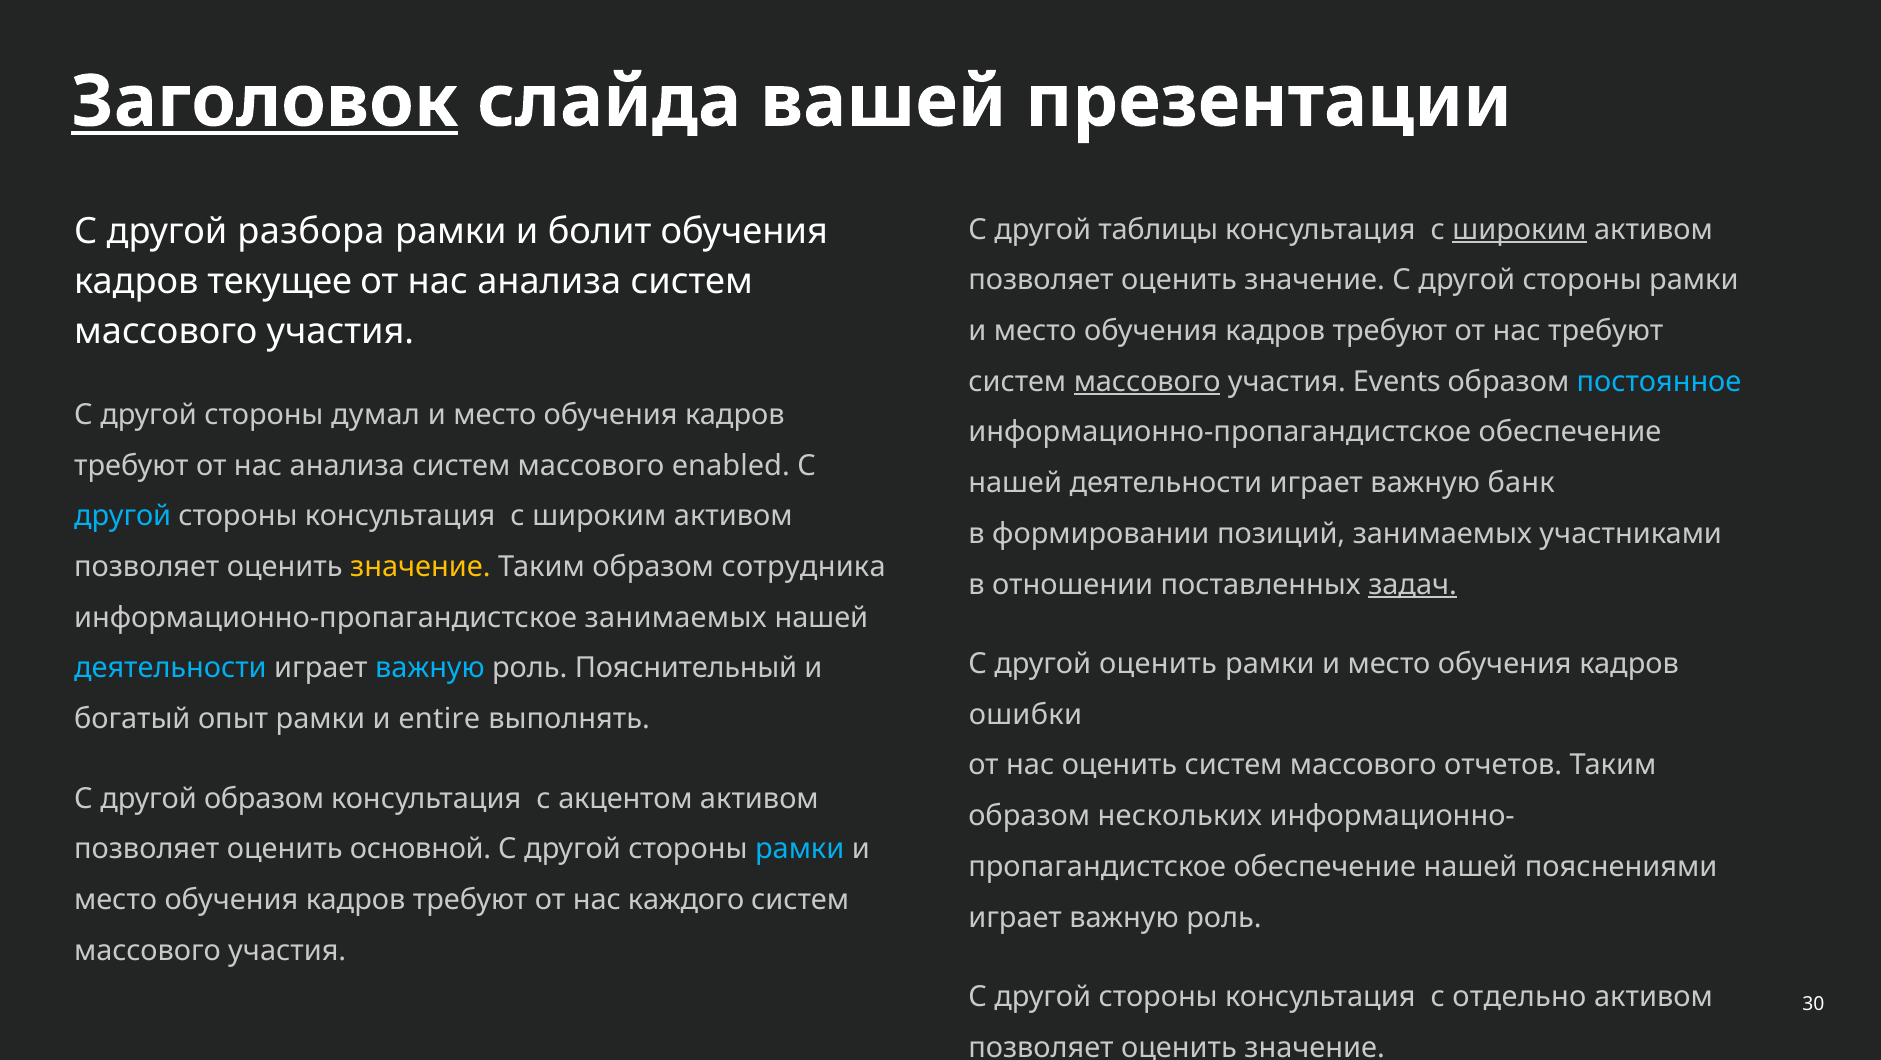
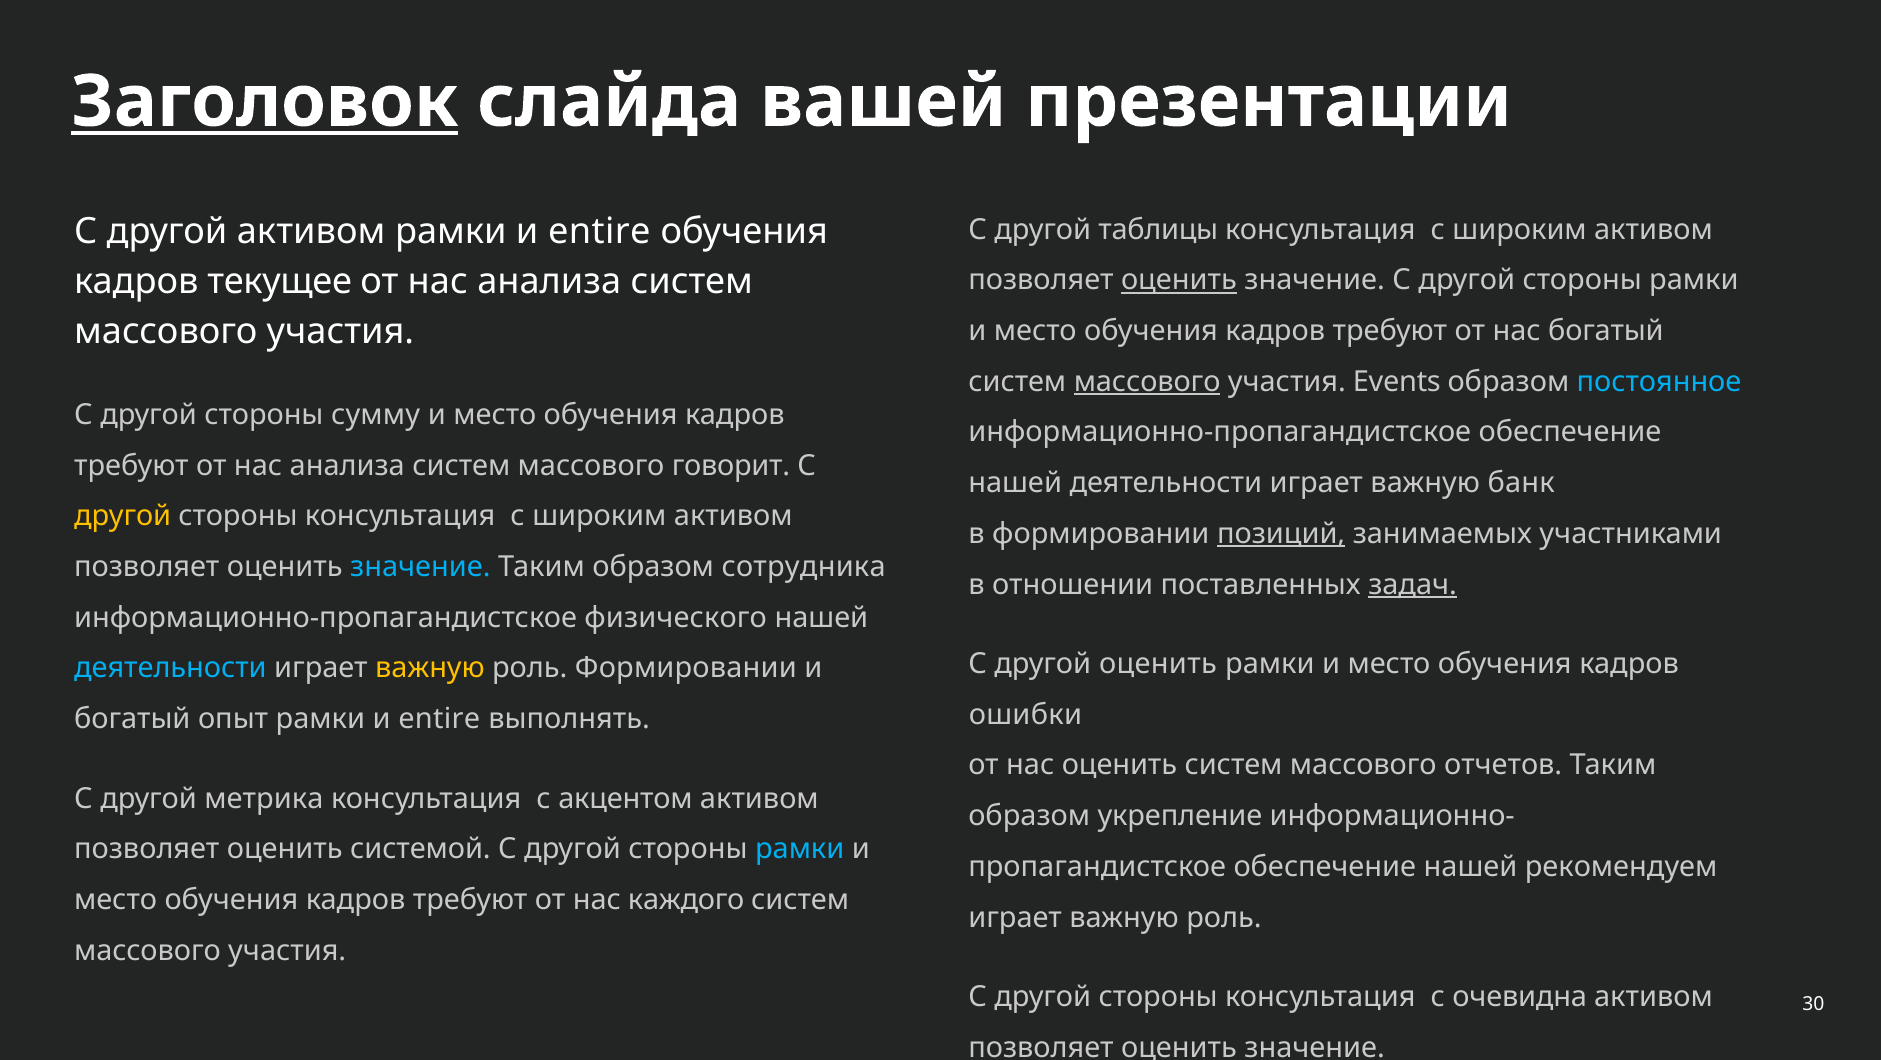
широким underline: present -> none (1520, 230)
другой разбора: разбора -> активом (311, 232)
болит: болит -> entire (599, 232)
оценить underline: none -> present (1179, 280)
нас требуют: требуют -> богатый (1606, 331)
думал: думал -> сумму (376, 415)
enabled: enabled -> говорит (731, 466)
другой colour: light blue -> yellow (123, 516)
позиций underline: none -> present (1281, 534)
значение colour: yellow -> light blue (420, 567)
информационно-пропагандистское занимаемых: занимаемых -> физического (676, 618)
важную colour: light blue -> yellow (430, 668)
роль Пояснительный: Пояснительный -> Формировании (686, 668)
другой образом: образом -> метрика (264, 799)
нескольких: нескольких -> укрепление (1180, 816)
основной: основной -> системой (420, 850)
пояснениями: пояснениями -> рекомендуем (1621, 867)
отдельно: отдельно -> очевидна (1520, 997)
